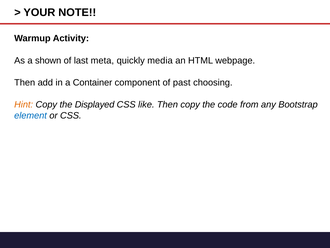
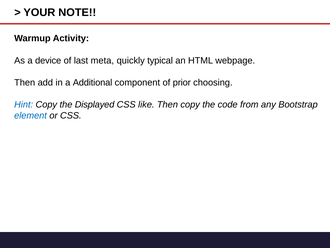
shown: shown -> device (48, 60)
media: media -> typical (160, 60)
Container: Container -> Additional (93, 82)
past: past -> prior (182, 82)
Hint colour: orange -> blue (24, 104)
